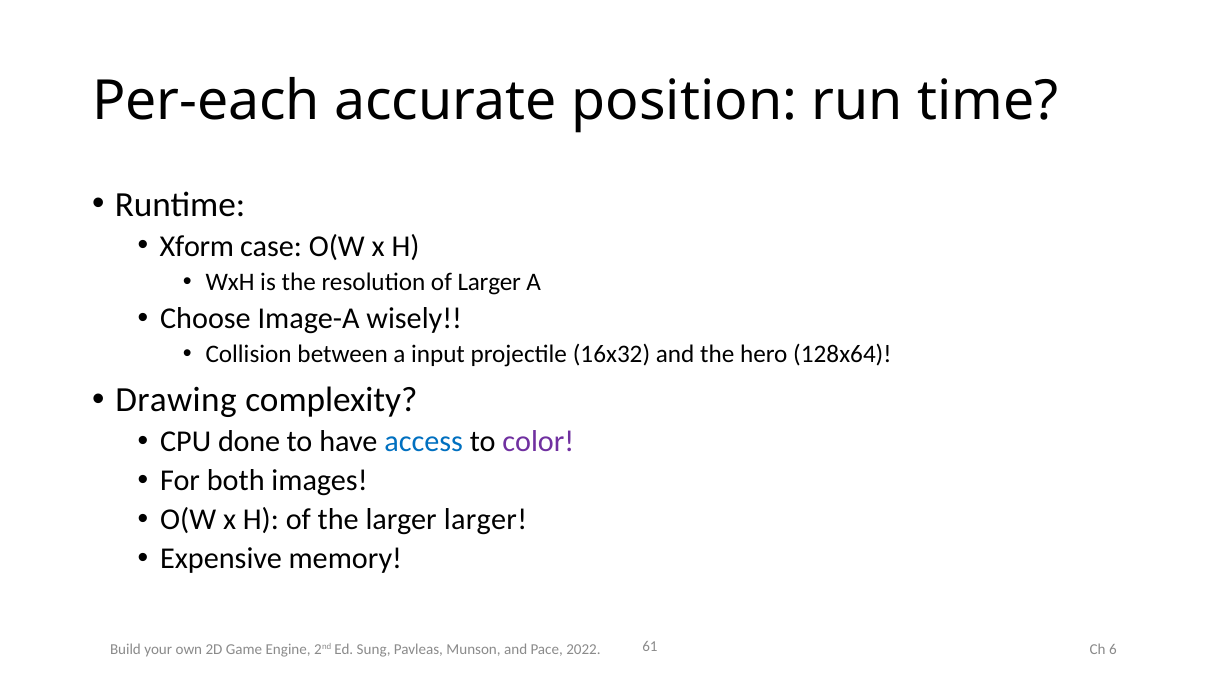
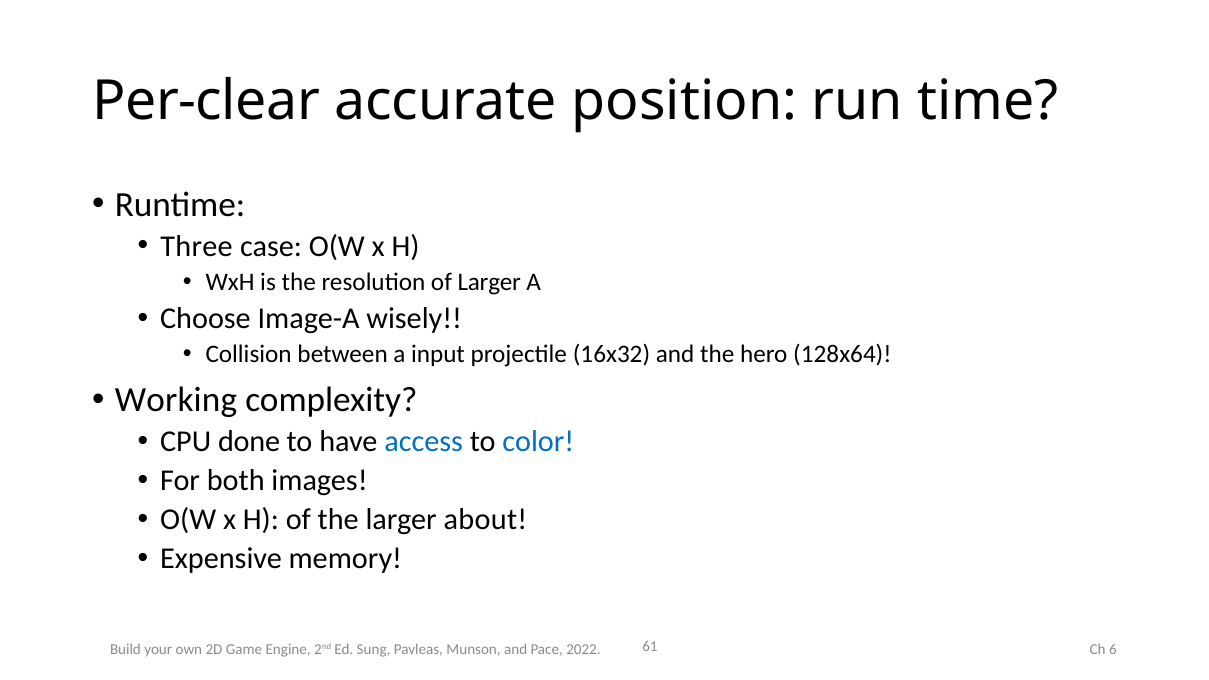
Per-each: Per-each -> Per-clear (206, 102)
Xform: Xform -> Three (197, 246)
Drawing: Drawing -> Working (176, 400)
color colour: purple -> blue (538, 442)
larger larger: larger -> about (485, 519)
